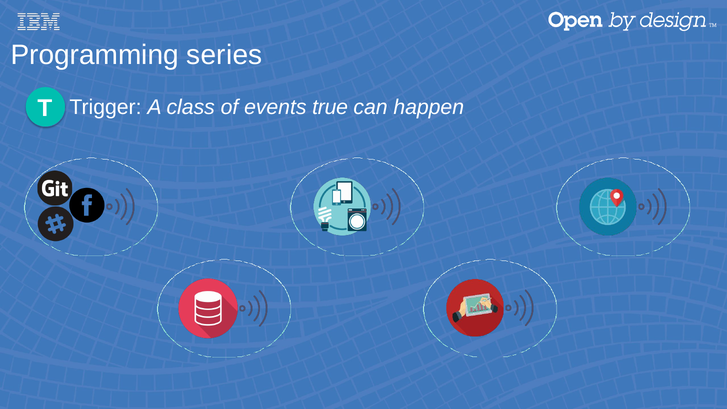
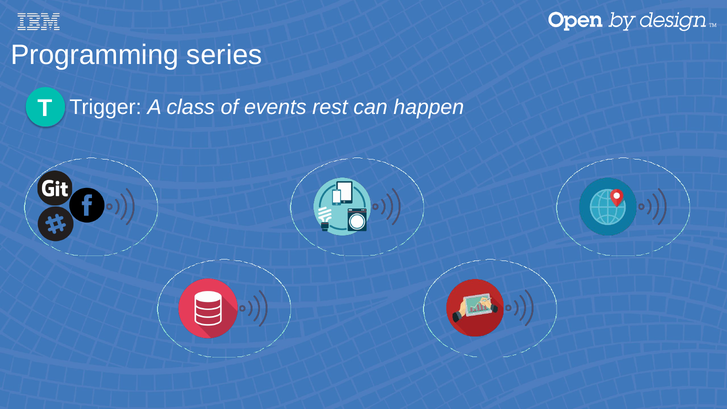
true: true -> rest (330, 107)
